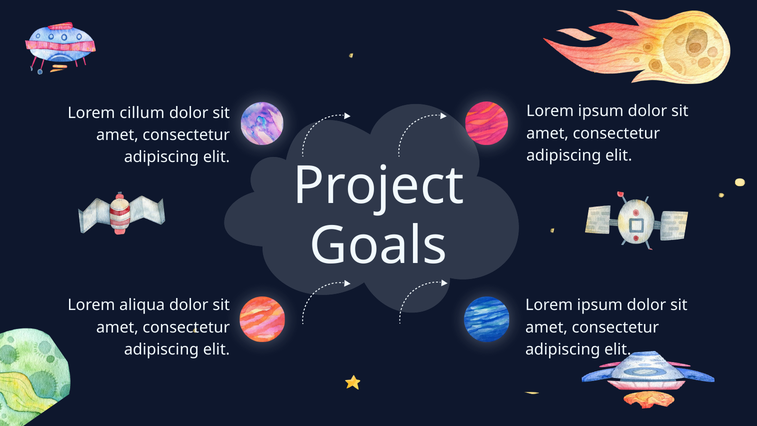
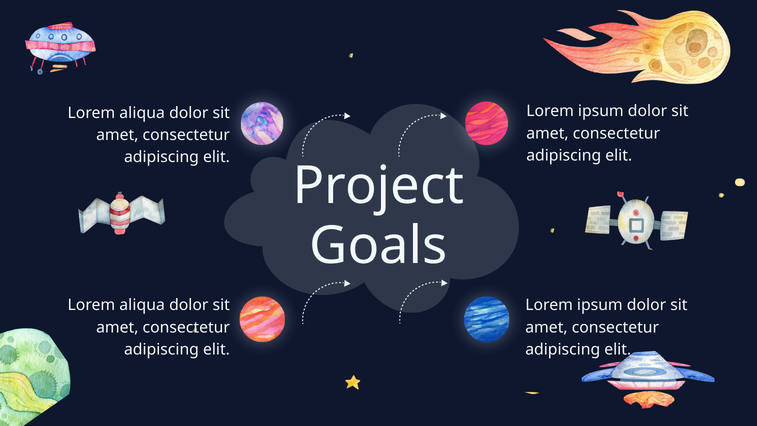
cillum: cillum -> aliqua (142, 113)
